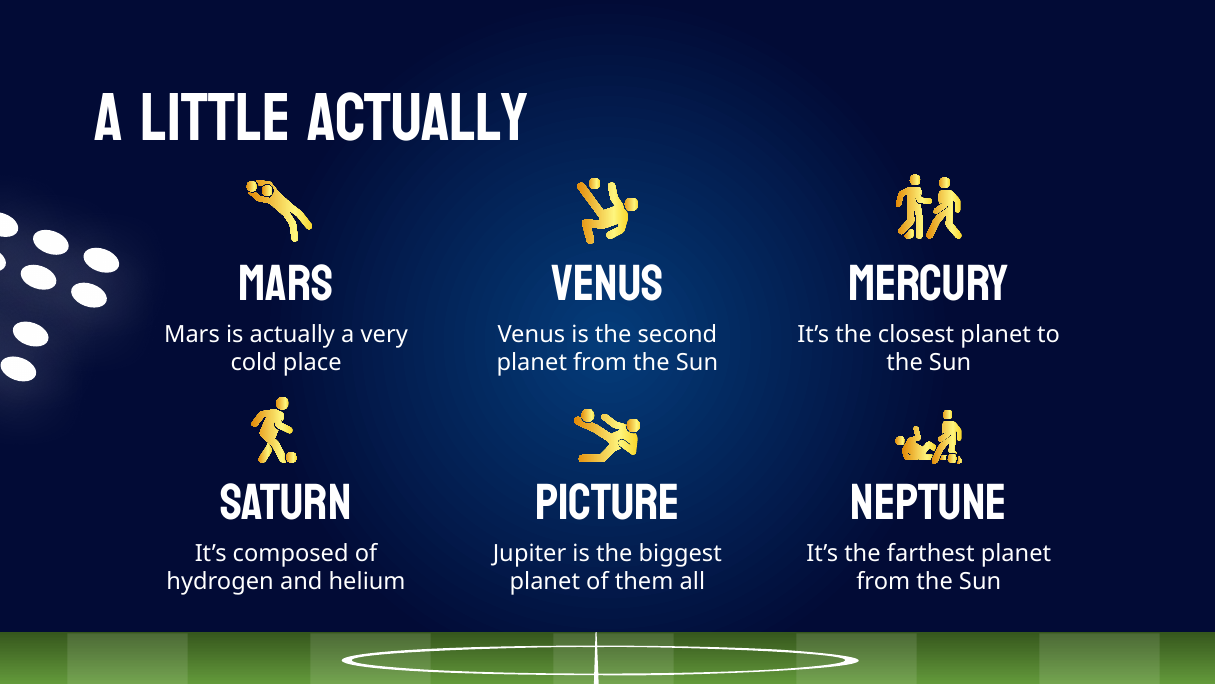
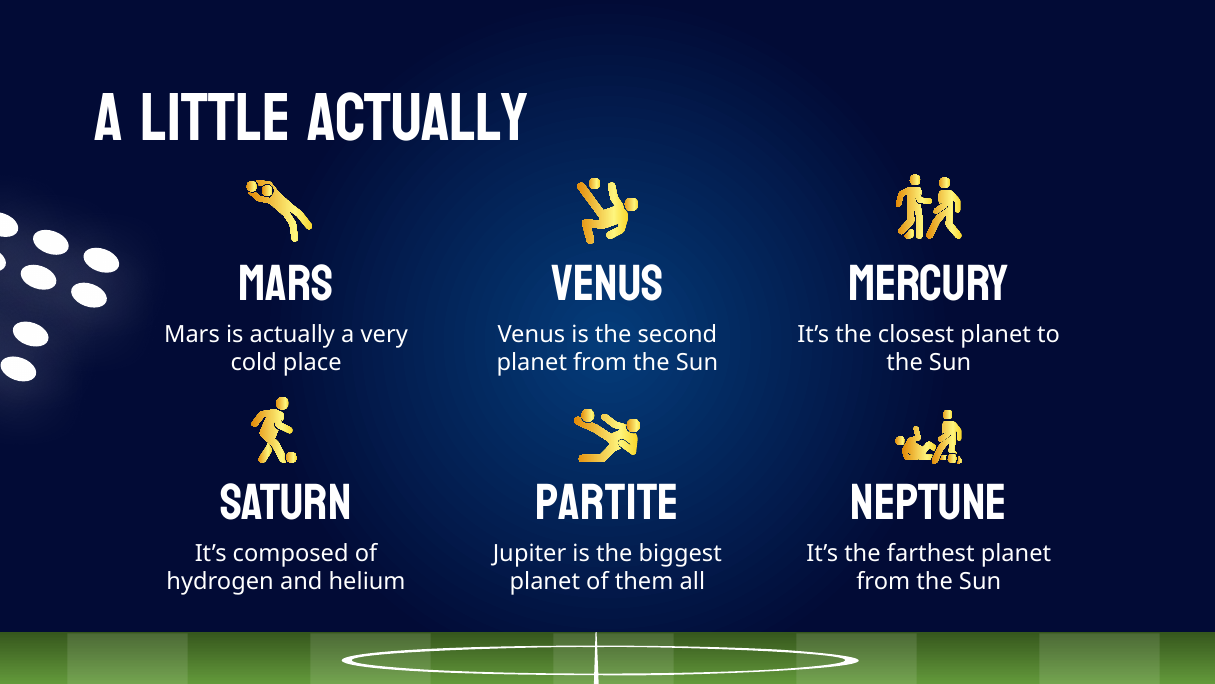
PICTURE: PICTURE -> PARTITE (607, 502)
